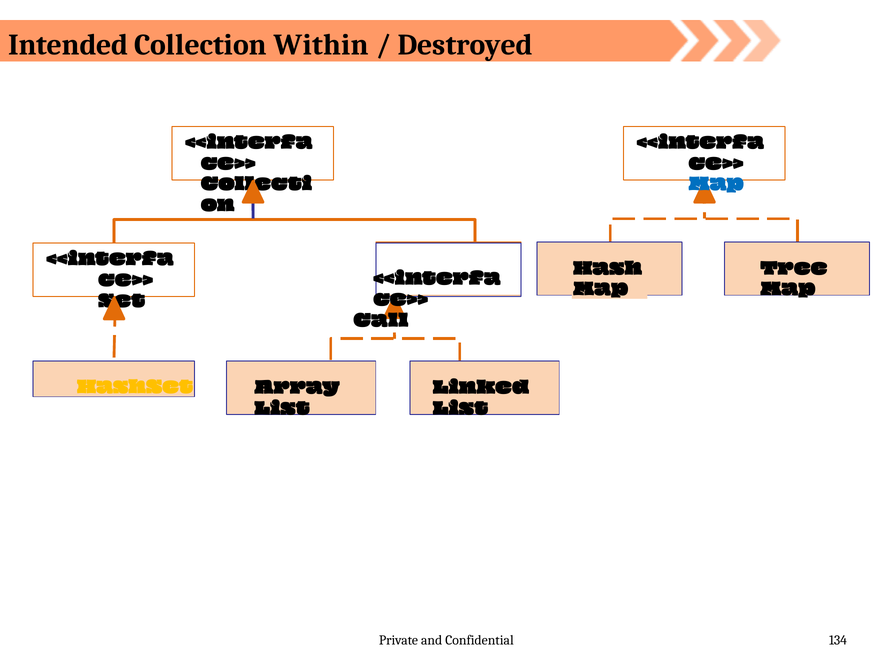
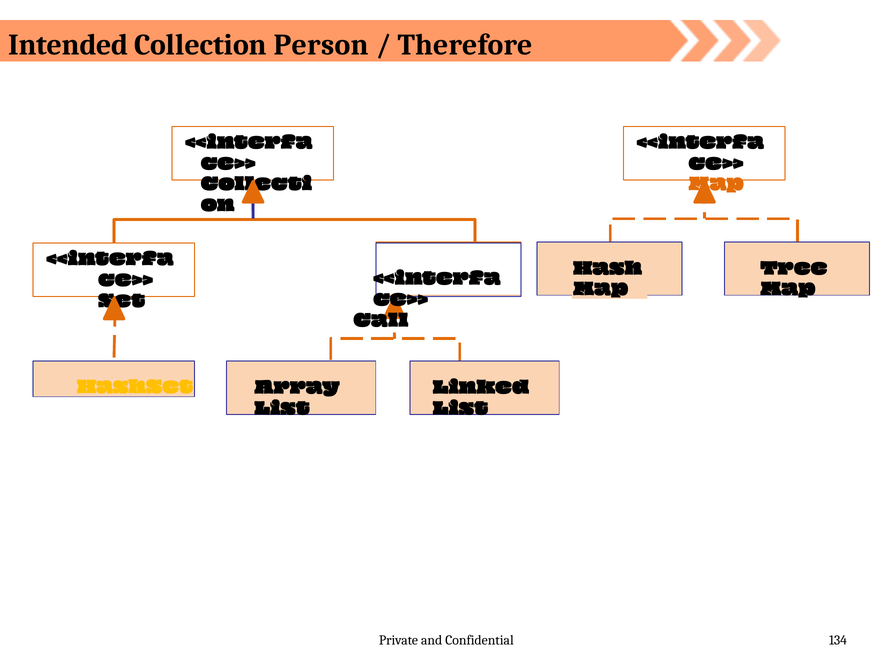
Within: Within -> Person (321, 45)
Destroyed: Destroyed -> Therefore (465, 45)
Map colour: blue -> orange (716, 185)
